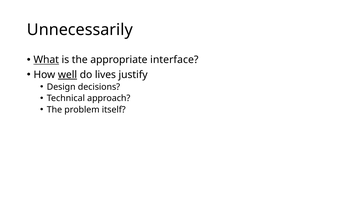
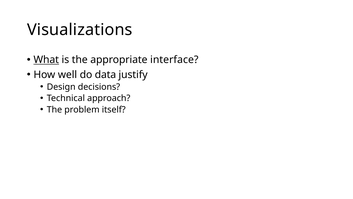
Unnecessarily: Unnecessarily -> Visualizations (80, 30)
well underline: present -> none (67, 74)
lives: lives -> data (105, 74)
